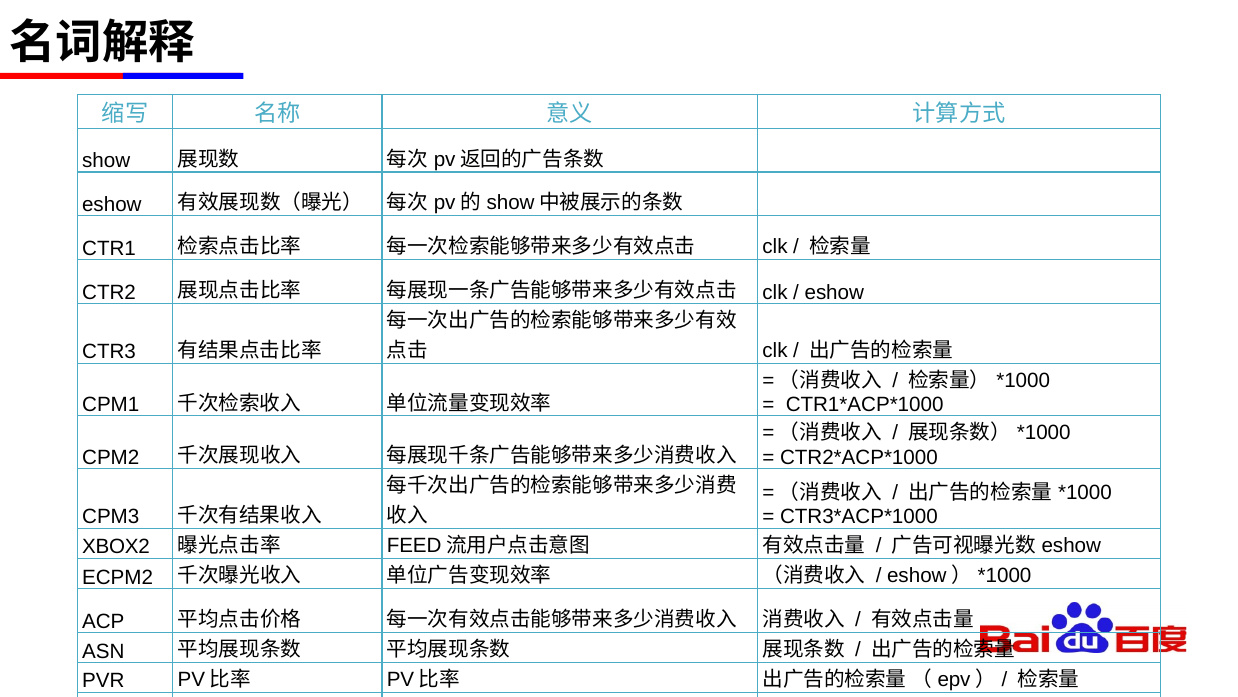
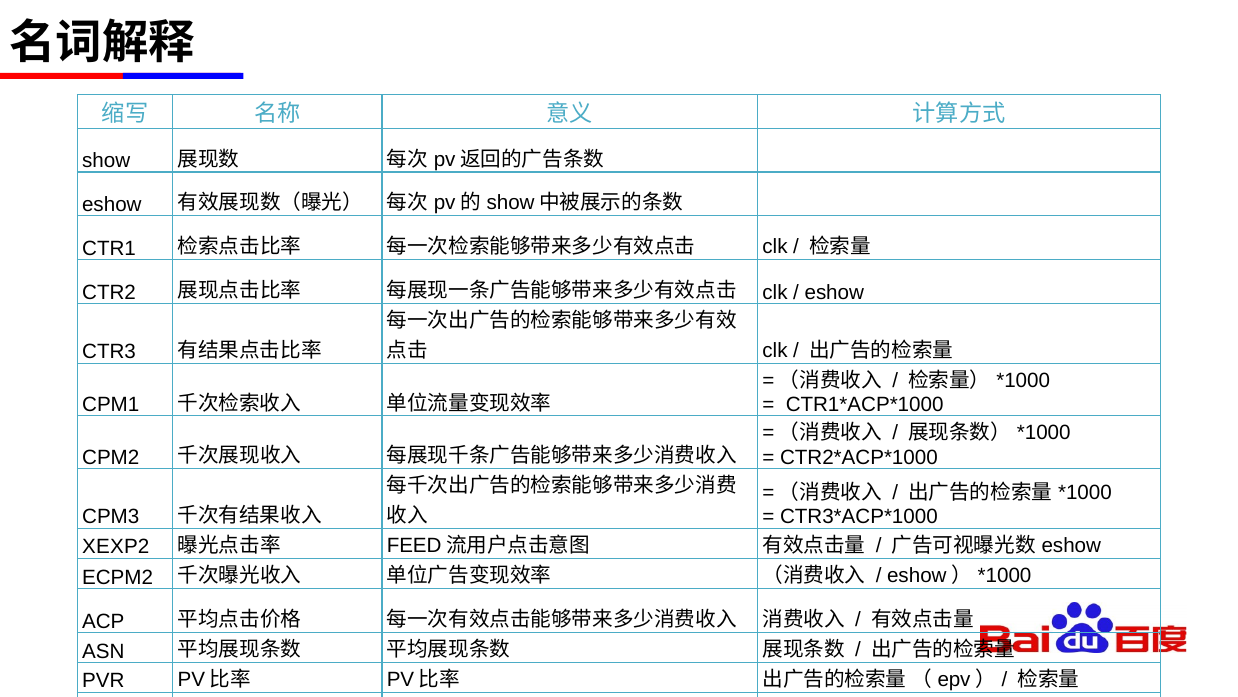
XBOX2: XBOX2 -> XEXP2 (116, 547)
